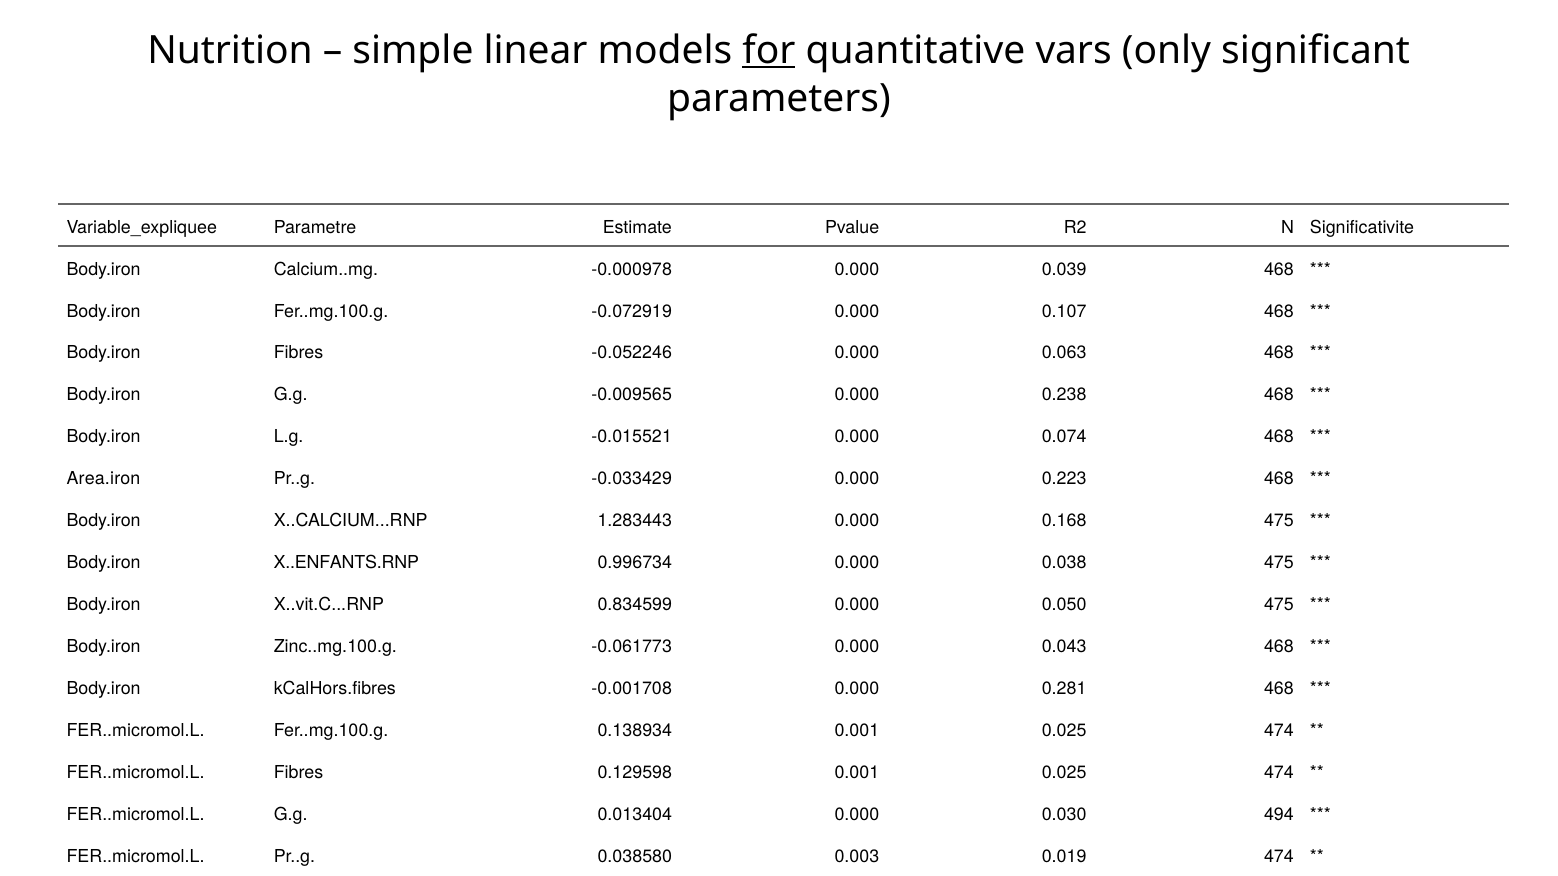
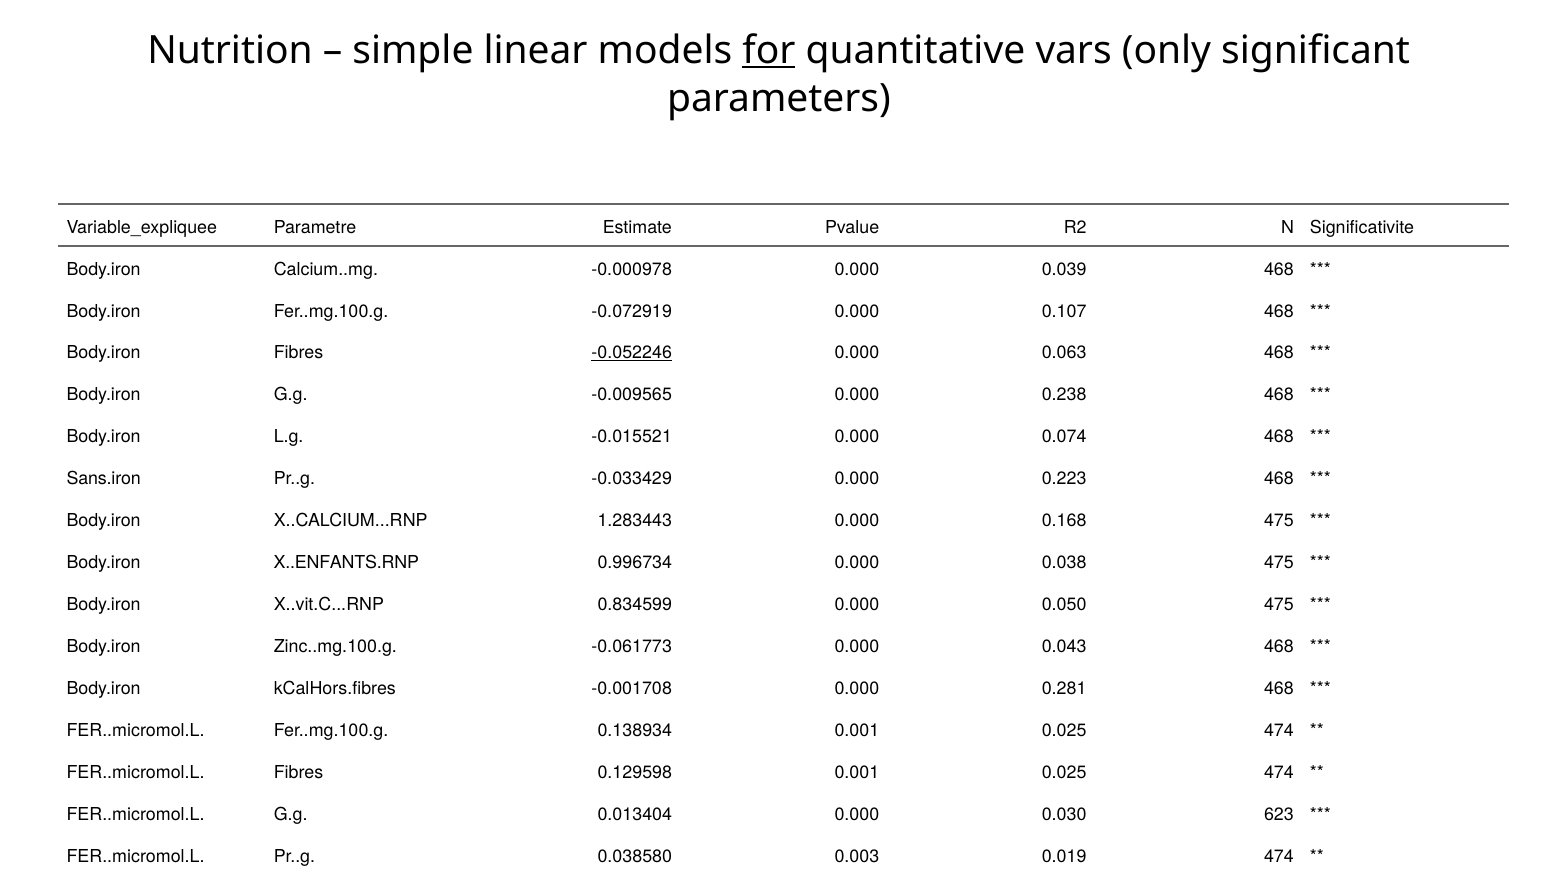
-0.052246 underline: none -> present (632, 353)
Area.iron: Area.iron -> Sans.iron (104, 479)
494: 494 -> 623 (1279, 815)
